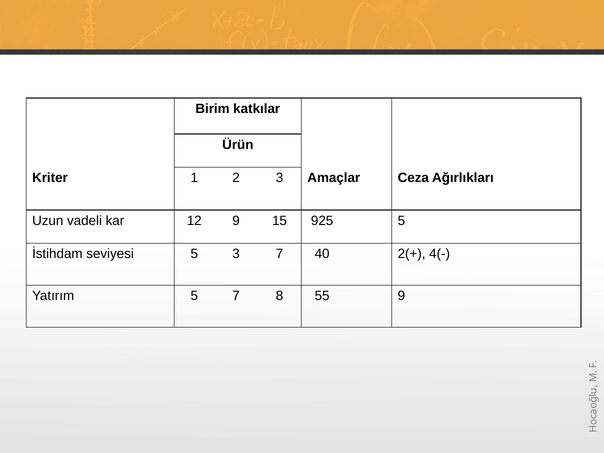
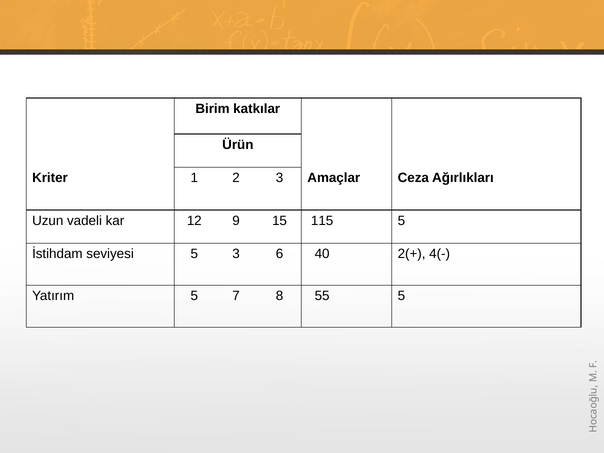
925: 925 -> 115 (322, 221)
3 7: 7 -> 6 (280, 254)
55 9: 9 -> 5 (401, 296)
